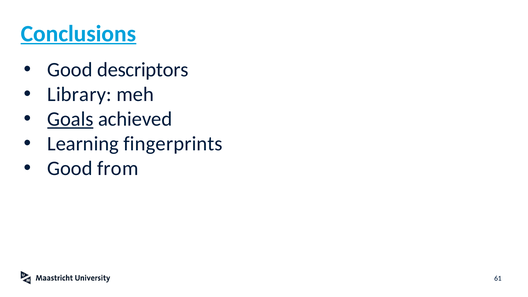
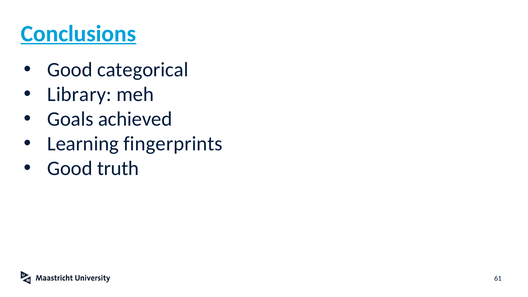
descriptors: descriptors -> categorical (143, 70)
Goals underline: present -> none (70, 119)
from: from -> truth (118, 169)
